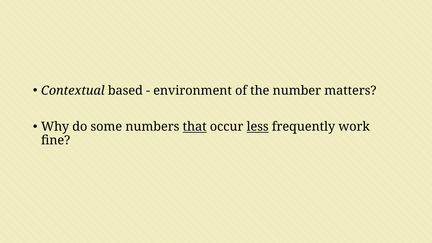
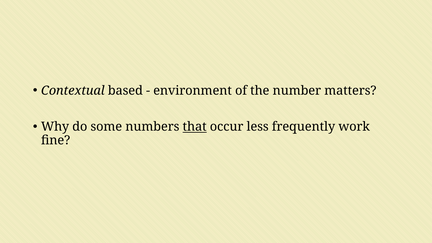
less underline: present -> none (258, 127)
